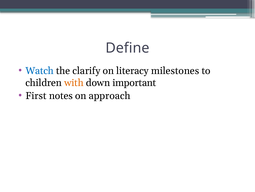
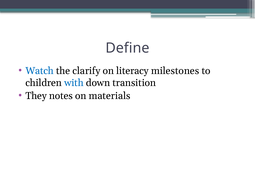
with colour: orange -> blue (74, 83)
important: important -> transition (134, 83)
First: First -> They (36, 96)
approach: approach -> materials (110, 96)
